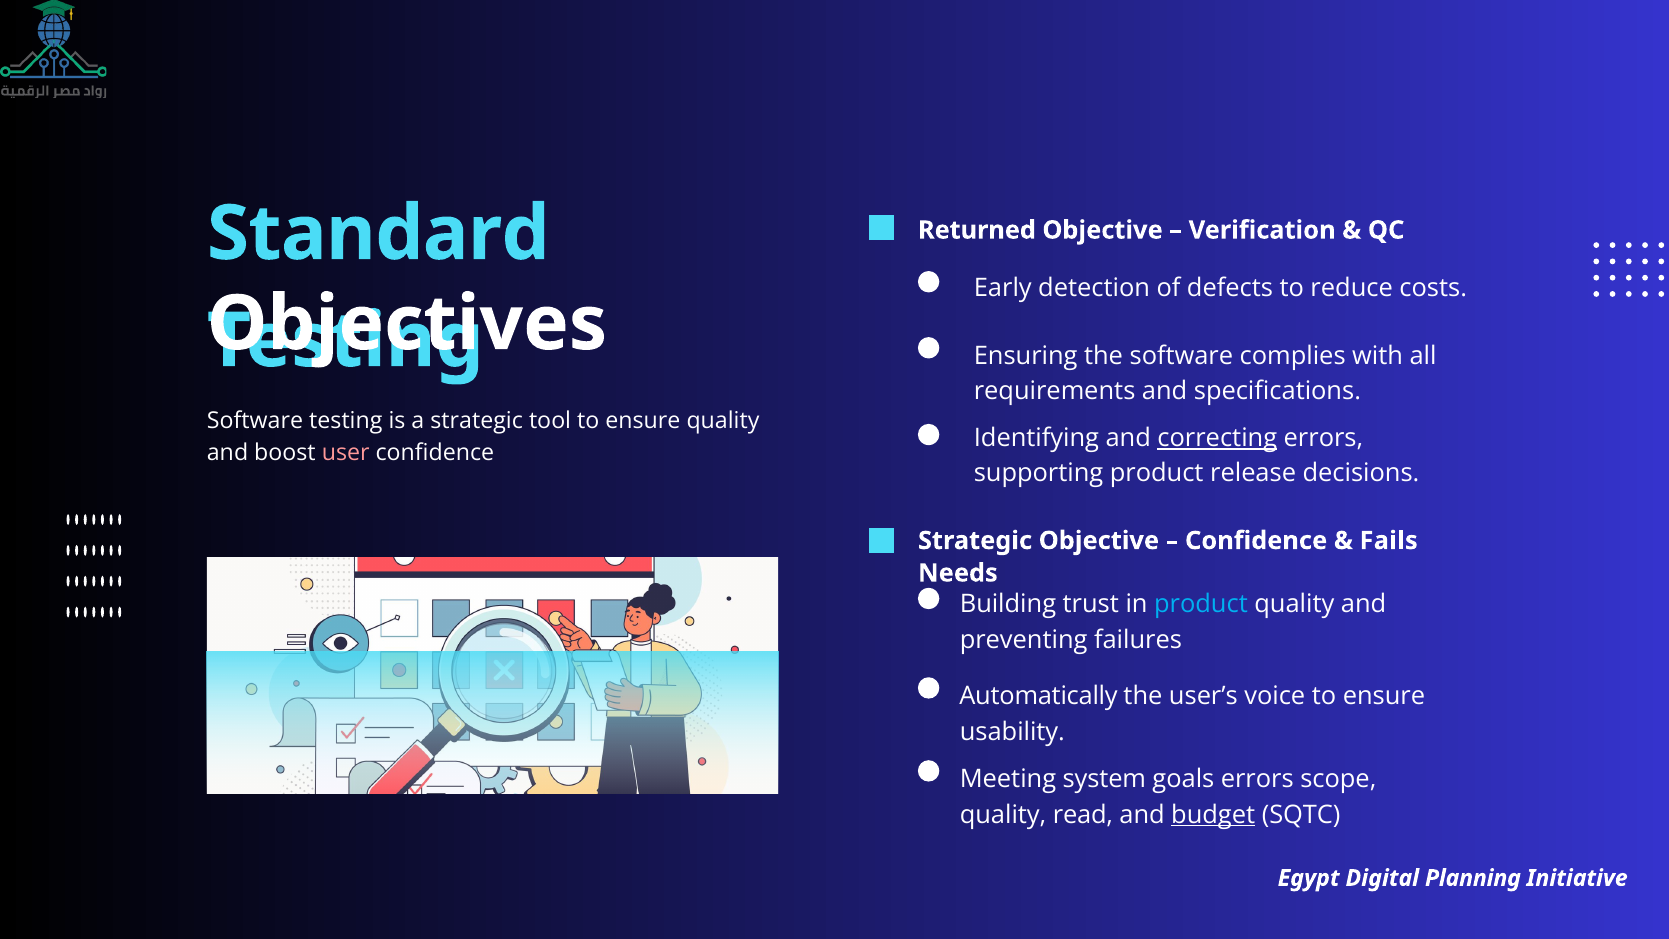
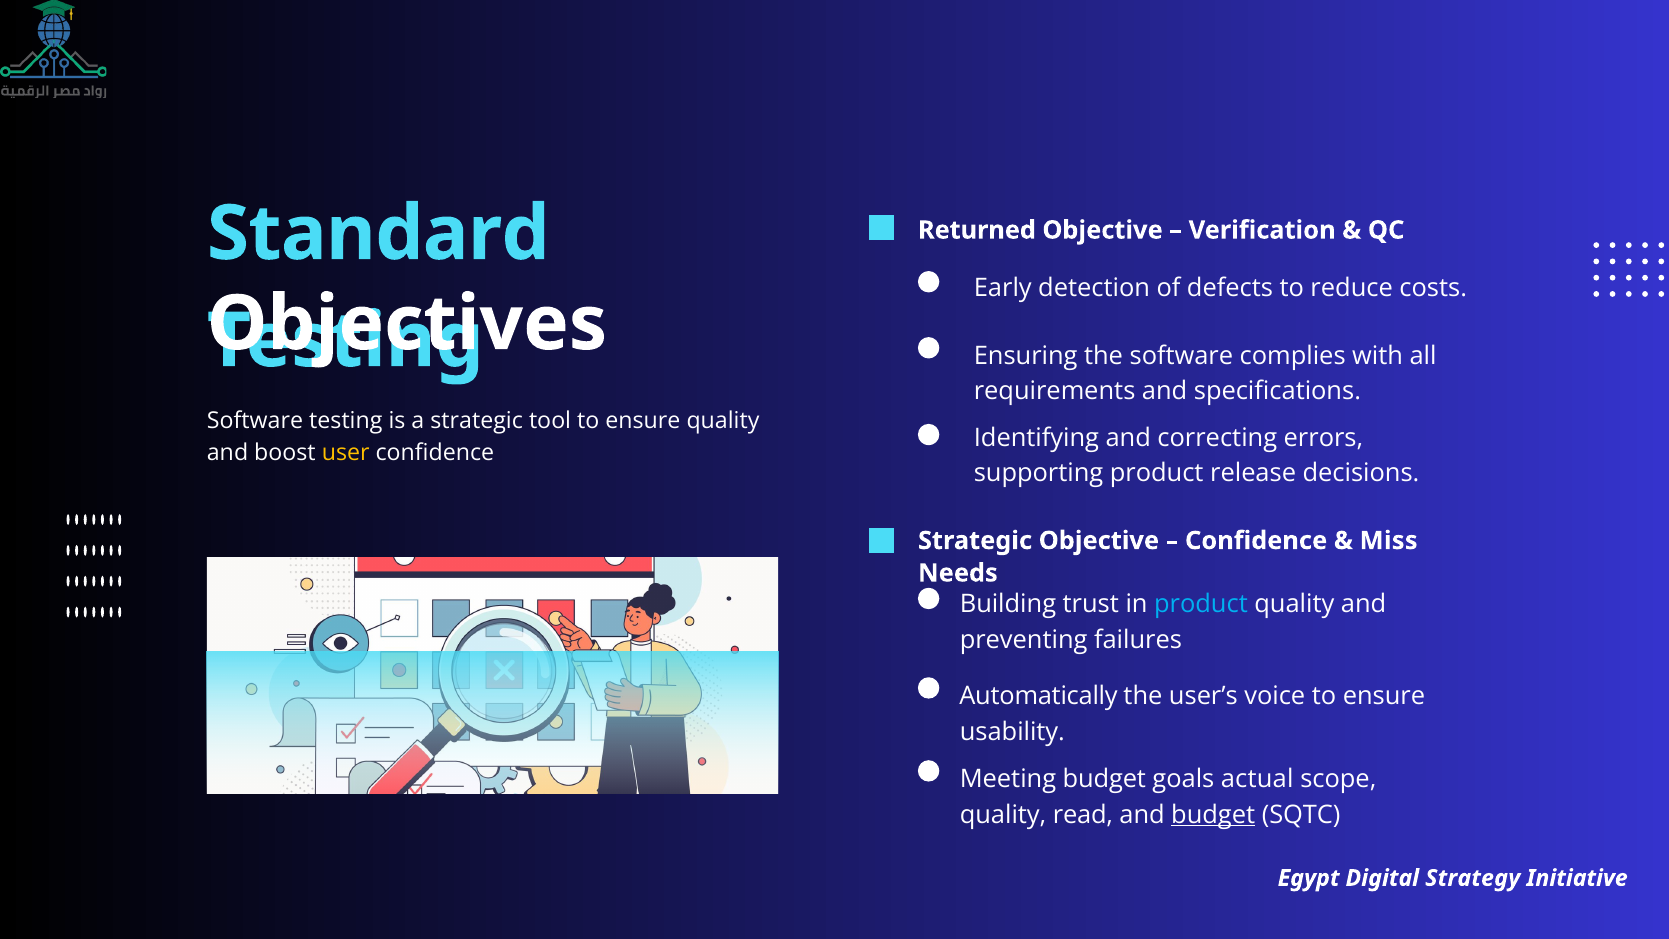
correcting underline: present -> none (1217, 438)
user colour: pink -> yellow (346, 453)
Fails: Fails -> Miss (1389, 541)
Meeting system: system -> budget (1104, 779)
goals errors: errors -> actual (1257, 779)
Planning: Planning -> Strategy (1473, 878)
